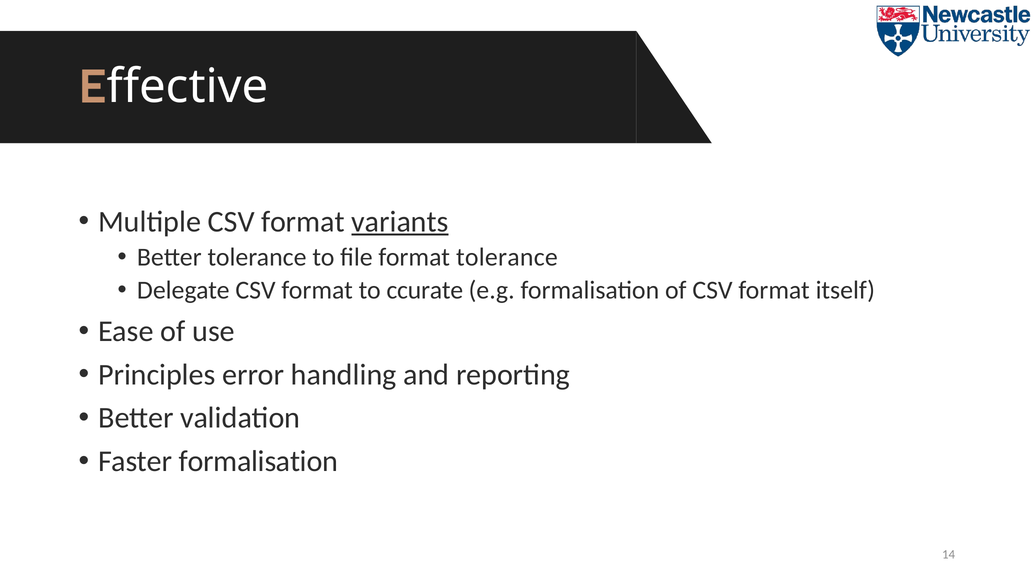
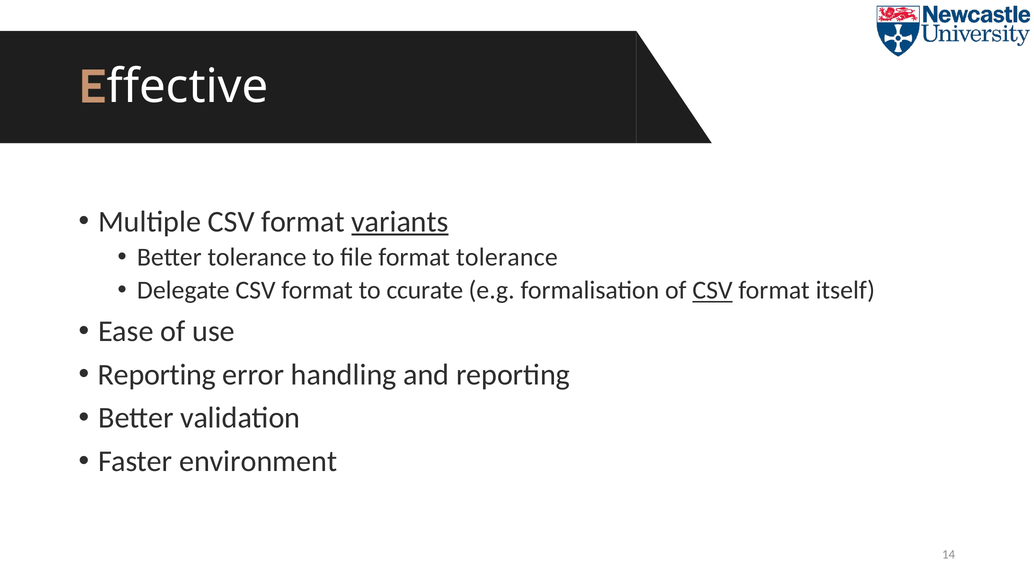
CSV underline: none -> present (713, 291)
Principles: Principles -> Reporting (157, 375)
Faster formalisation: formalisation -> environment (258, 462)
